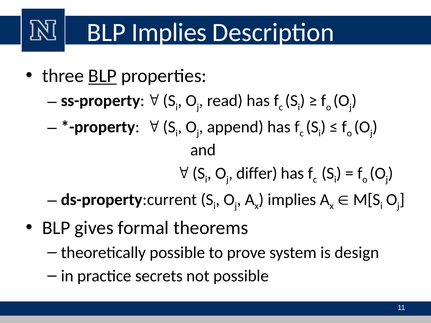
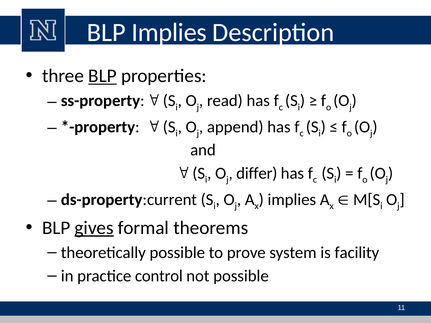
gives underline: none -> present (94, 228)
design: design -> facility (357, 253)
secrets: secrets -> control (159, 276)
